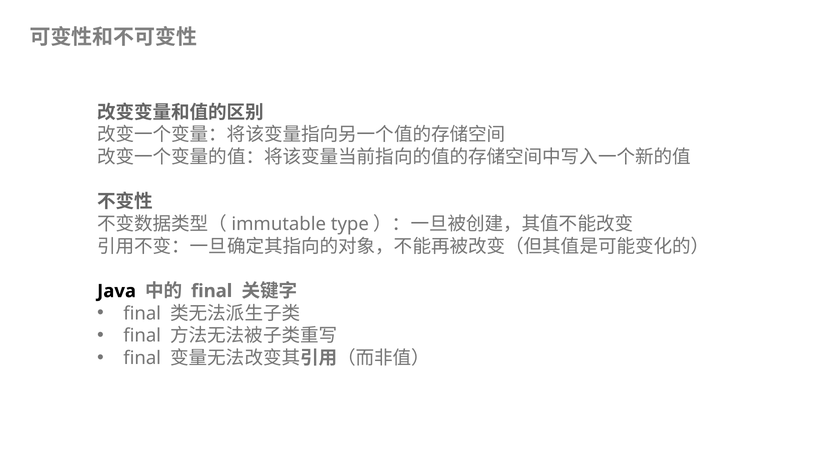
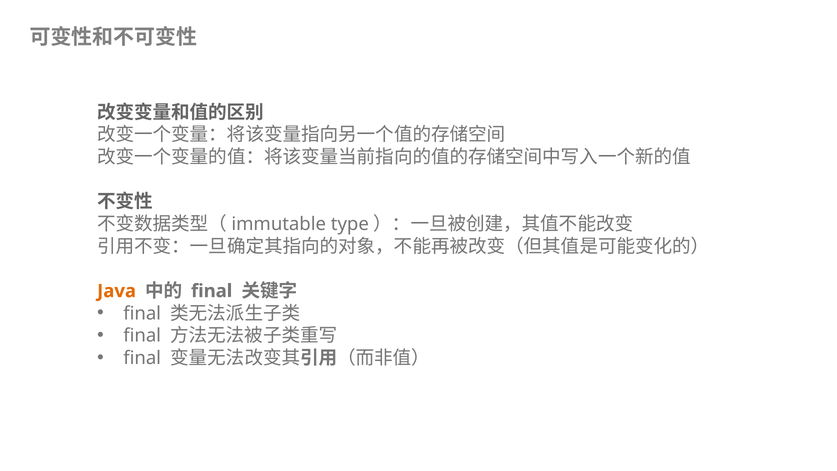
Java colour: black -> orange (117, 291)
